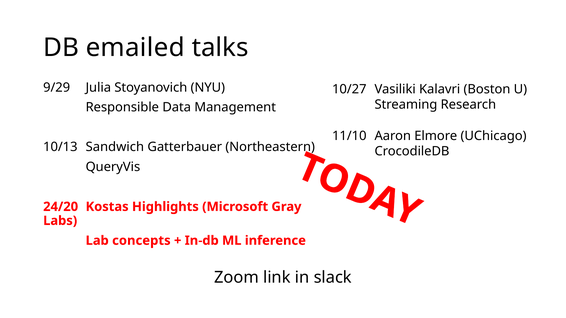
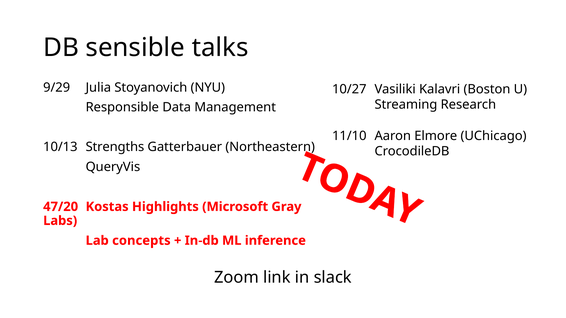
emailed: emailed -> sensible (135, 48)
Sandwich: Sandwich -> Strengths (115, 147)
24/20: 24/20 -> 47/20 (61, 207)
